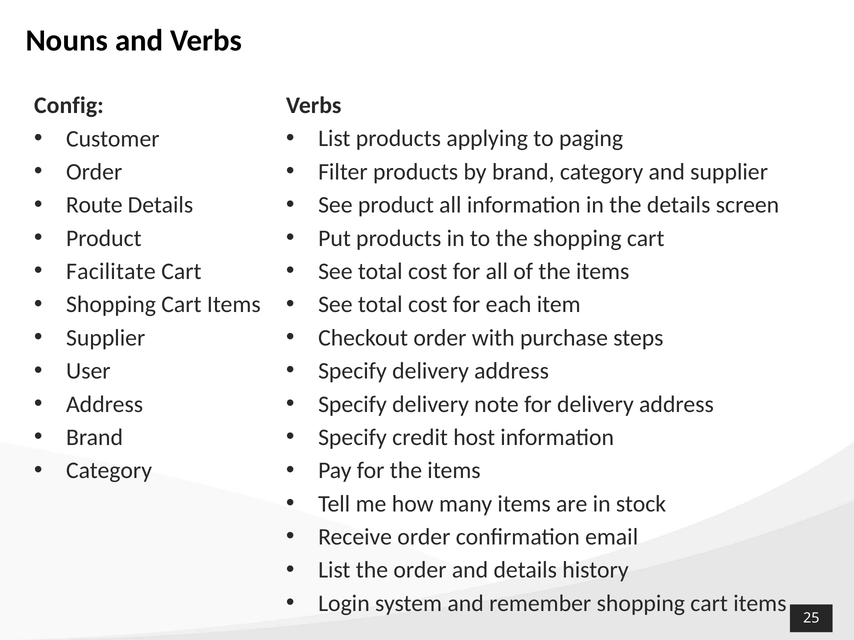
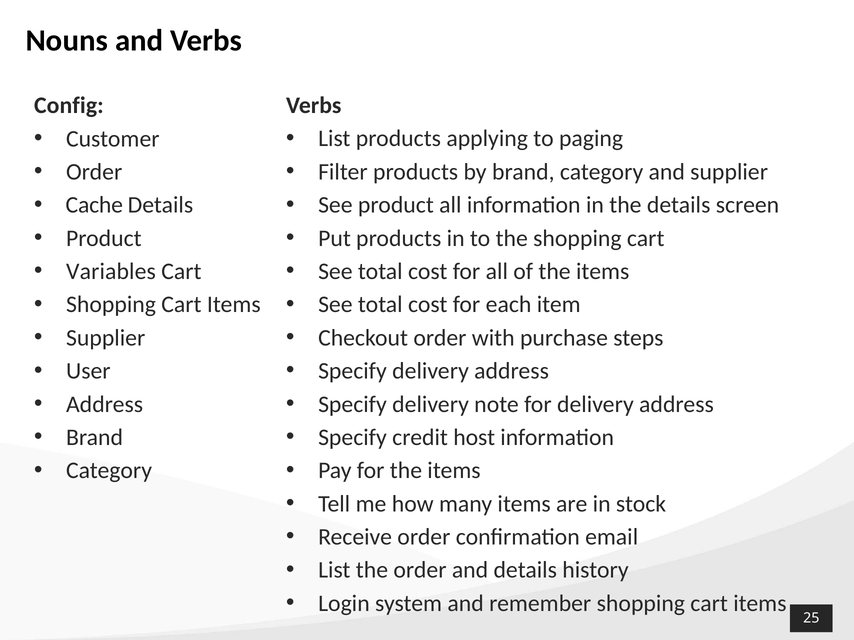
Route: Route -> Cache (94, 205)
Facilitate: Facilitate -> Variables (111, 272)
